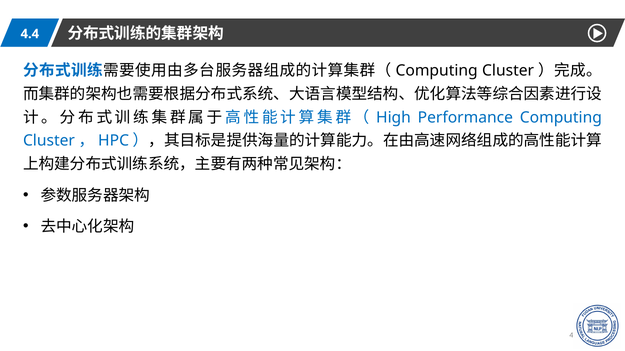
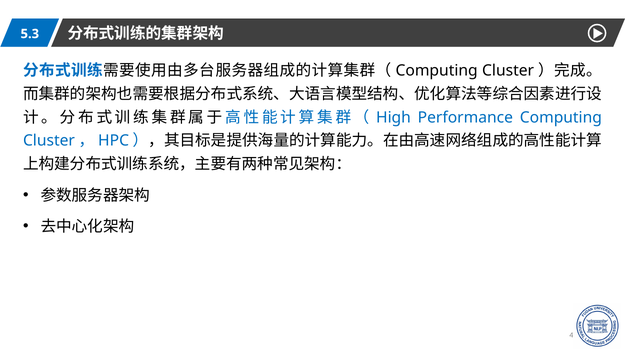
4.4: 4.4 -> 5.3 (30, 34)
